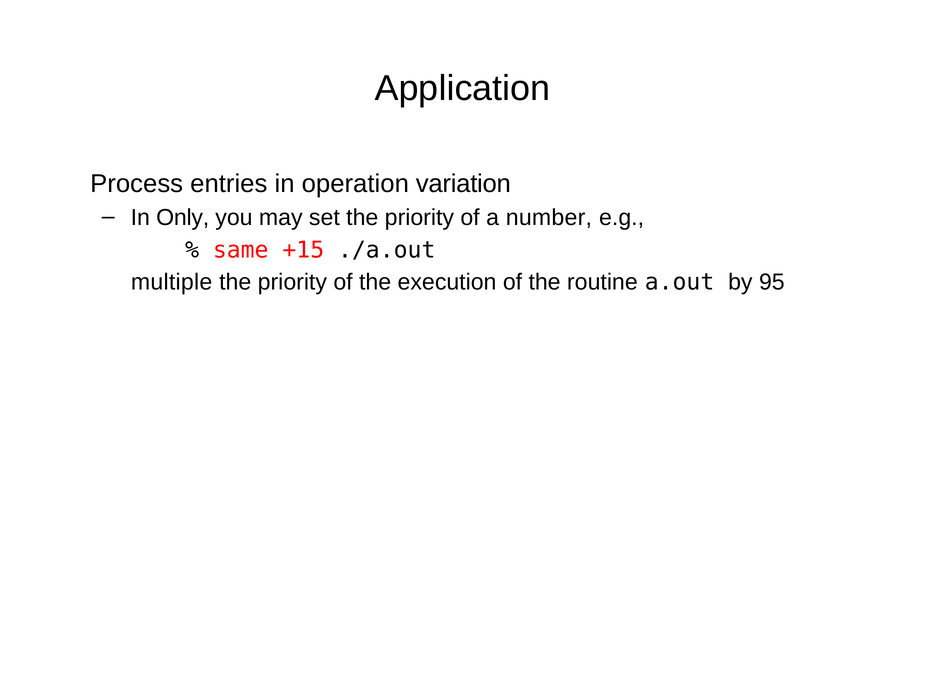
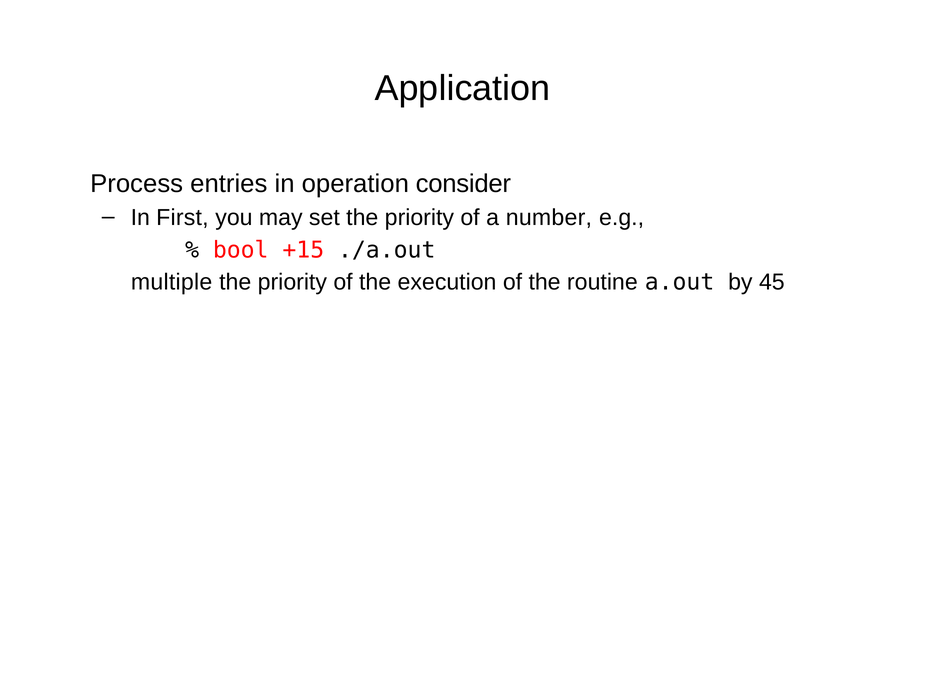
variation: variation -> consider (463, 184)
Only: Only -> First (182, 217)
same: same -> bool (241, 250)
95: 95 -> 45 (772, 282)
